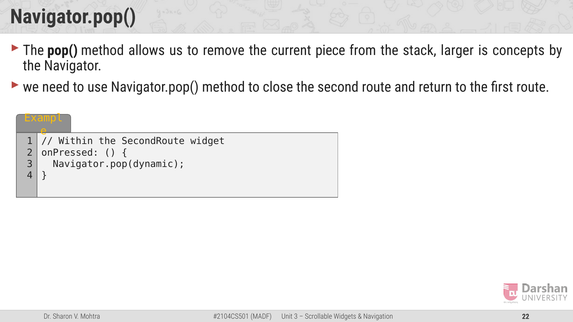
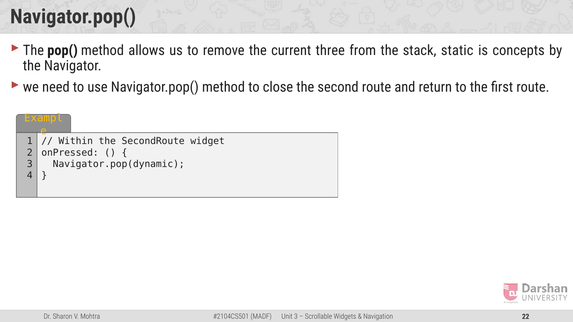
piece: piece -> three (330, 50)
larger: larger -> static (457, 50)
